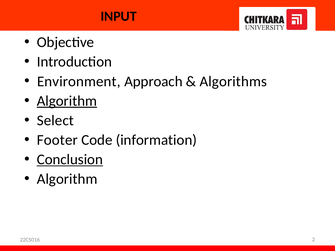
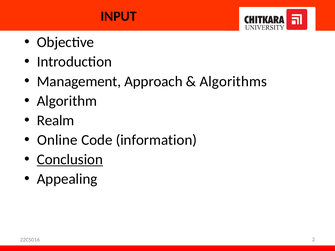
Environment: Environment -> Management (79, 81)
Algorithm underline: present -> none (67, 101)
Select: Select -> Realm (56, 121)
Footer: Footer -> Online (57, 140)
Algorithm: Algorithm -> Appealing (67, 179)
